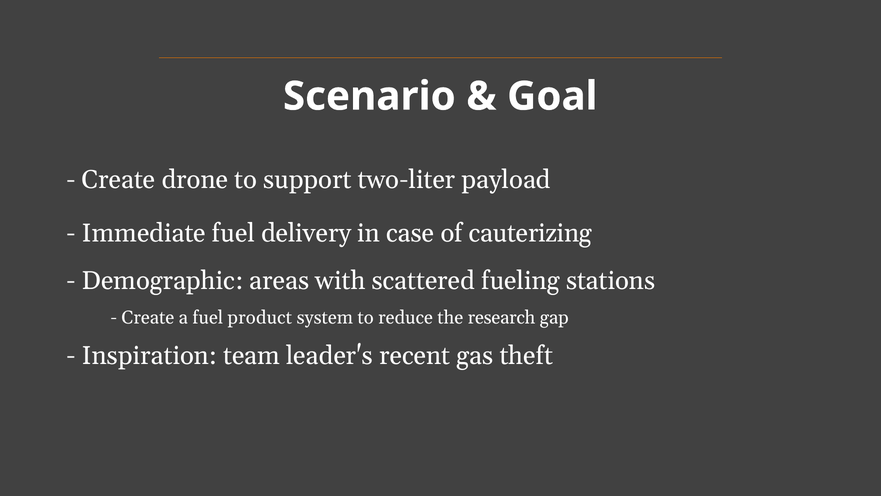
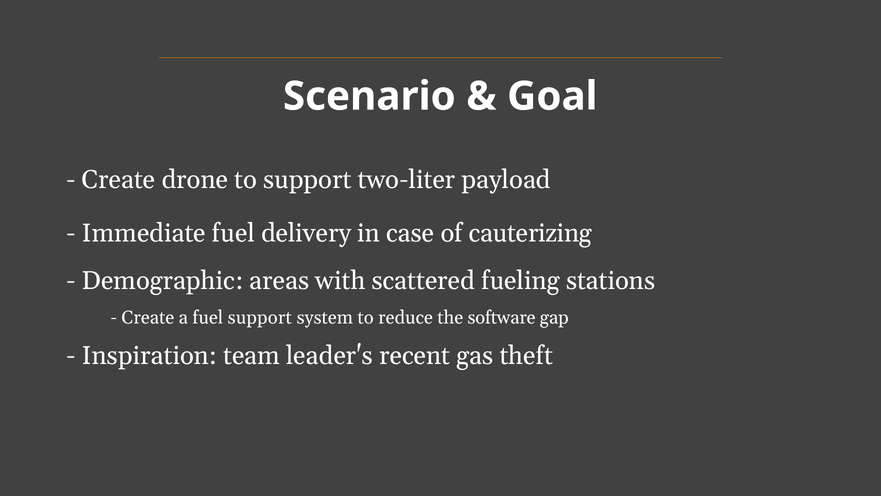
fuel product: product -> support (260, 317)
research: research -> software (502, 317)
